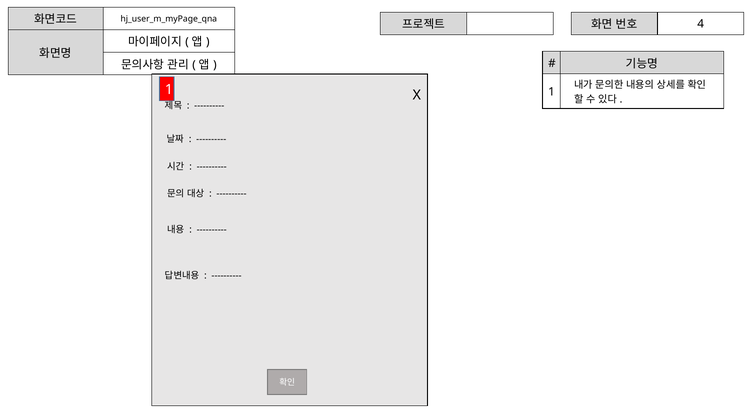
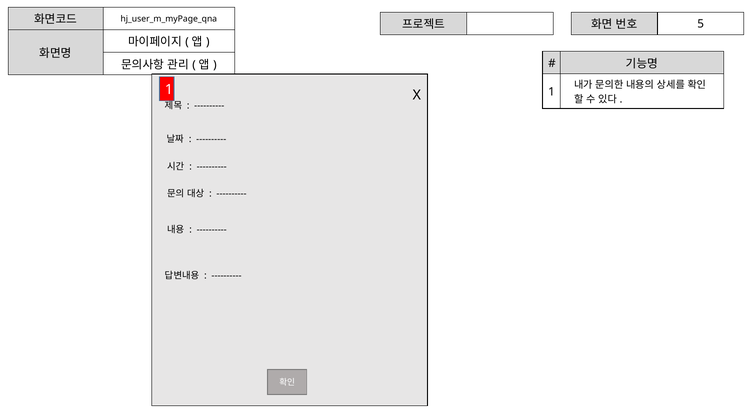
4: 4 -> 5 (701, 24)
